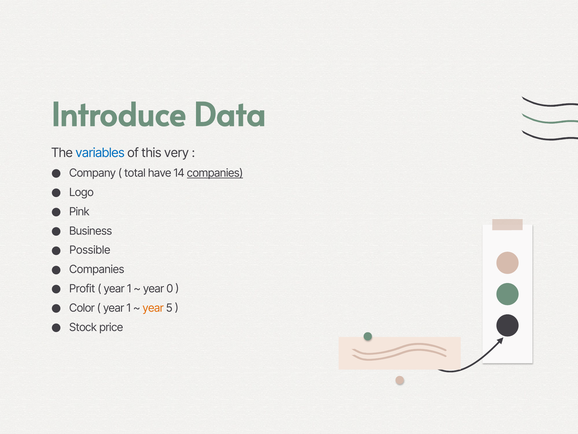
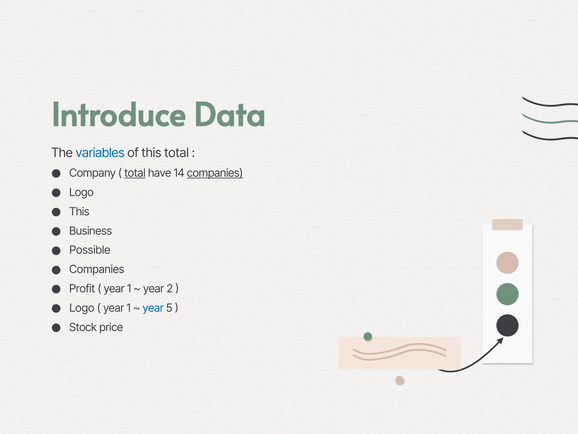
this very: very -> total (177, 153)
total underline: none -> present (135, 173)
Pink: Pink -> This (79, 211)
0: 0 -> 2 (170, 289)
Color: Color -> Logo (82, 308)
year colour: orange -> blue (153, 308)
